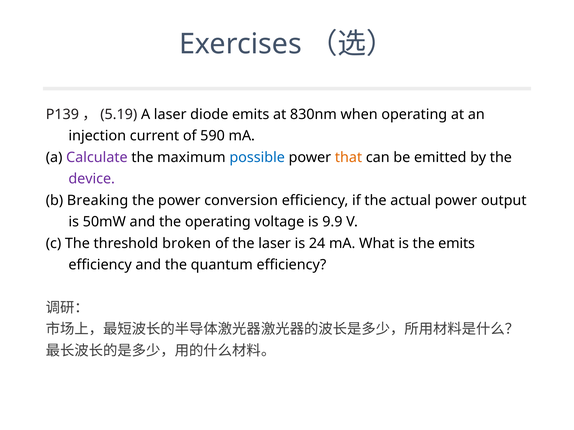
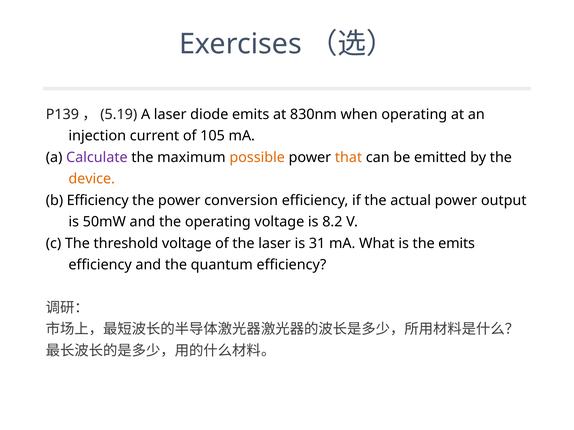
590: 590 -> 105 (213, 136)
possible colour: blue -> orange (257, 158)
device colour: purple -> orange (92, 179)
b Breaking: Breaking -> Efficiency (98, 201)
9.9: 9.9 -> 8.2 (332, 222)
threshold broken: broken -> voltage (187, 244)
24: 24 -> 31 (317, 244)
